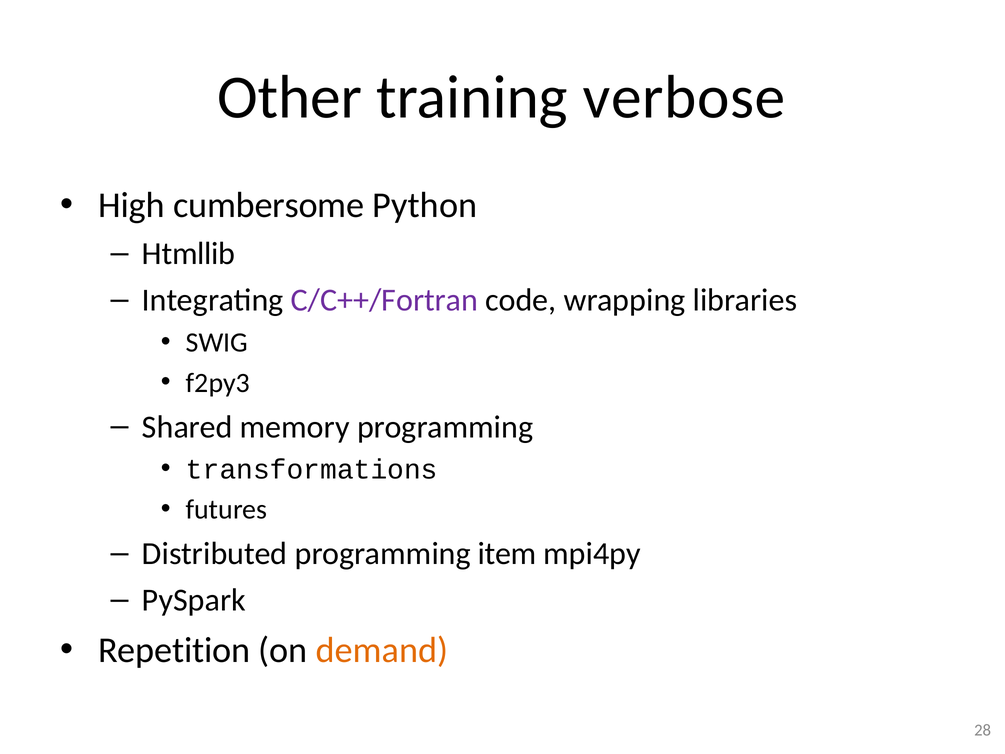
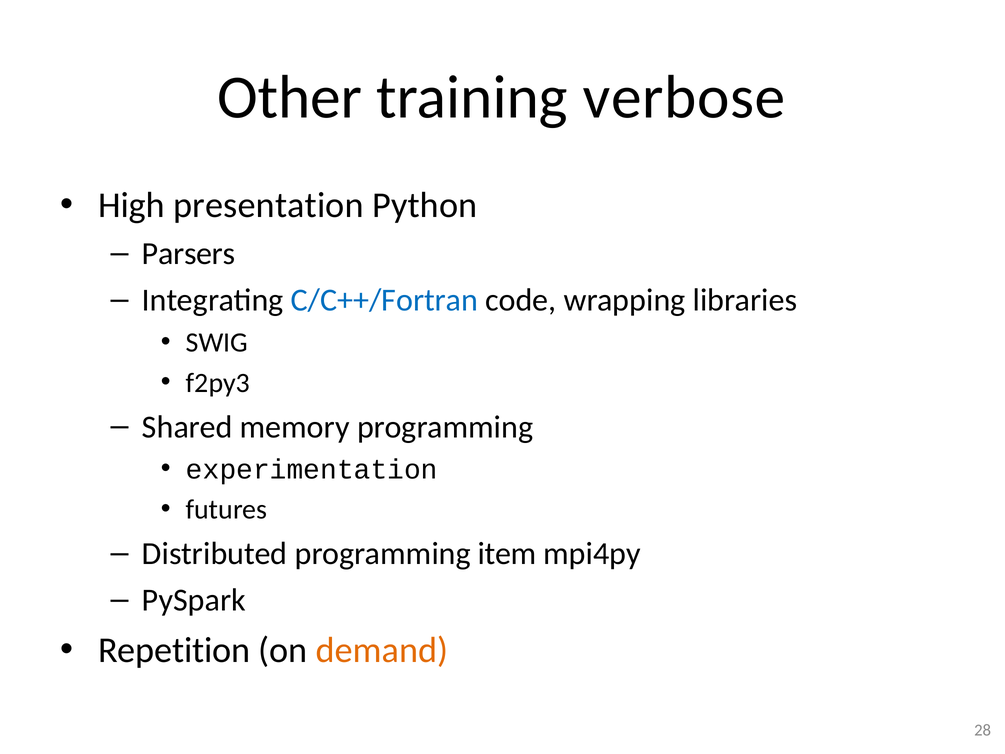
cumbersome: cumbersome -> presentation (269, 205)
Htmllib: Htmllib -> Parsers (189, 254)
C/C++/Fortran colour: purple -> blue (384, 300)
transformations: transformations -> experimentation (312, 469)
